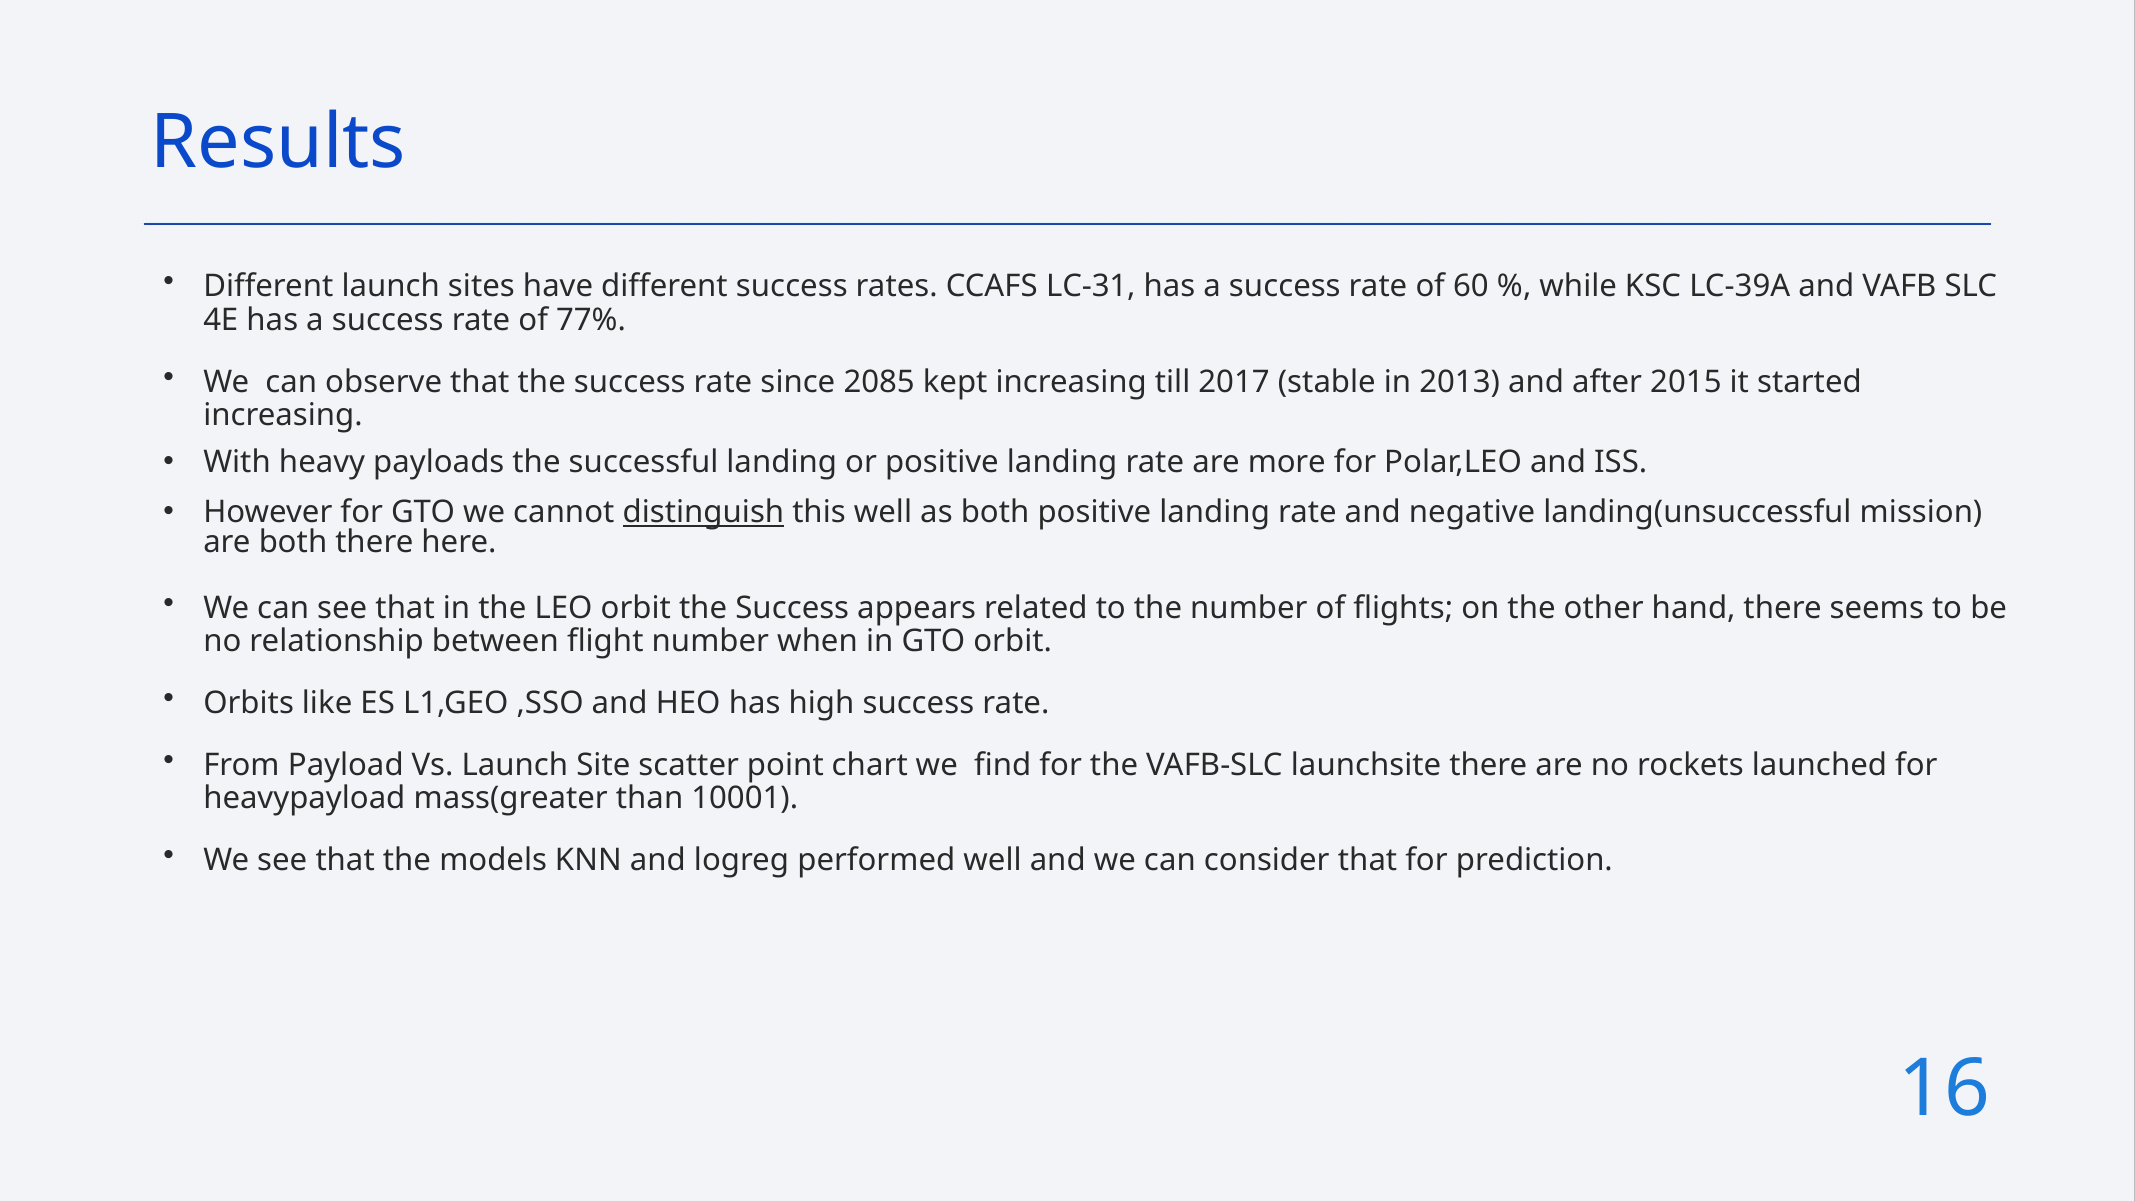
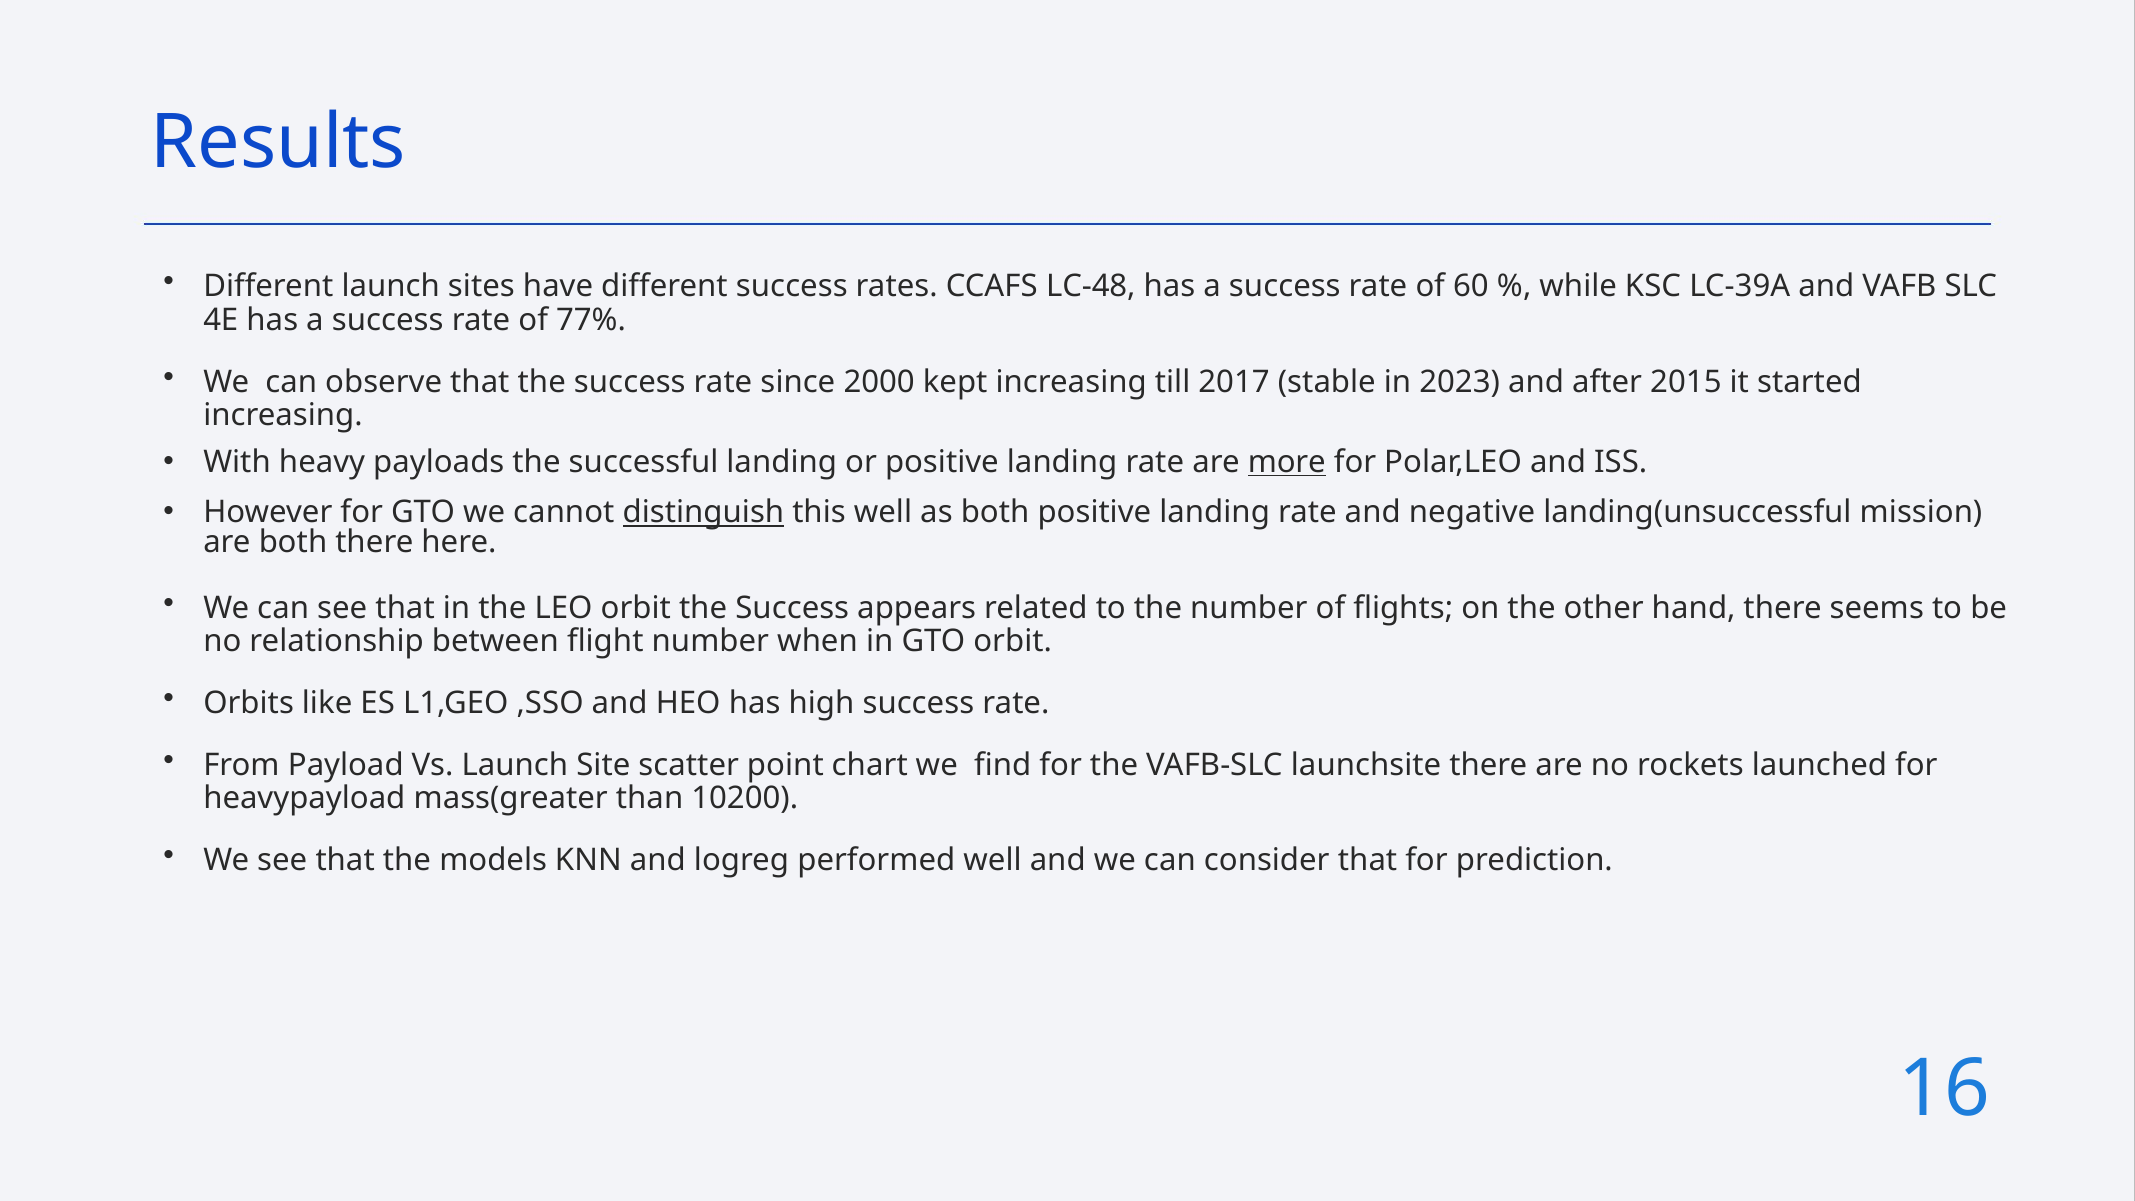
LC-31: LC-31 -> LC-48 (1091, 286)
2085: 2085 -> 2000 (879, 382)
2013: 2013 -> 2023 (1460, 382)
more underline: none -> present (1287, 462)
10001: 10001 -> 10200 (745, 798)
